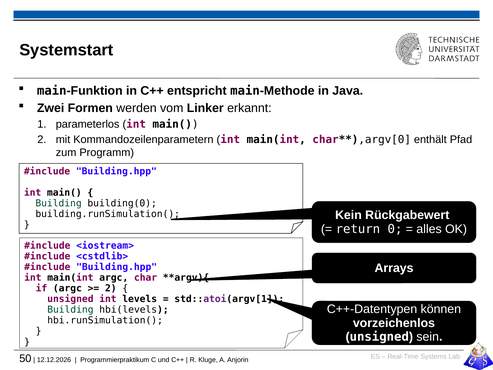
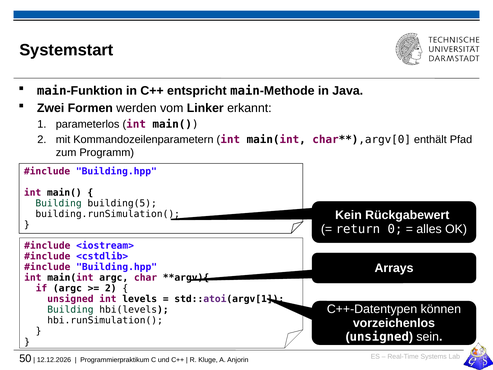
building(0: building(0 -> building(5 (122, 203)
